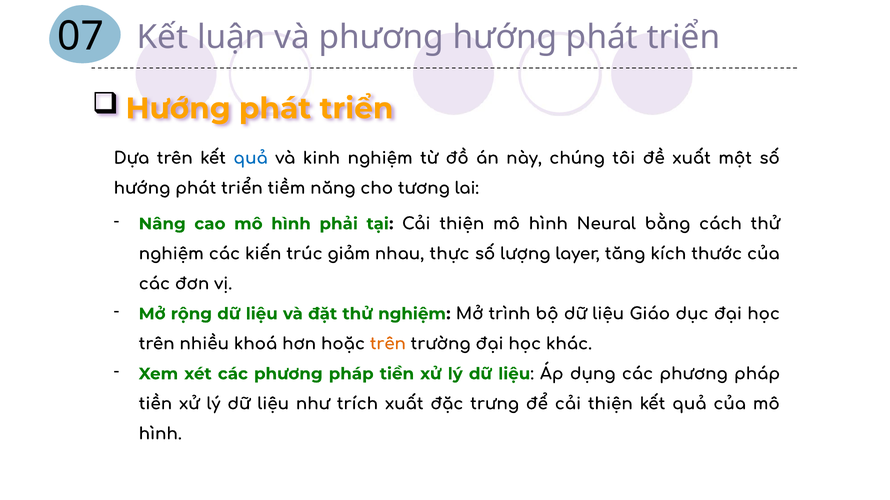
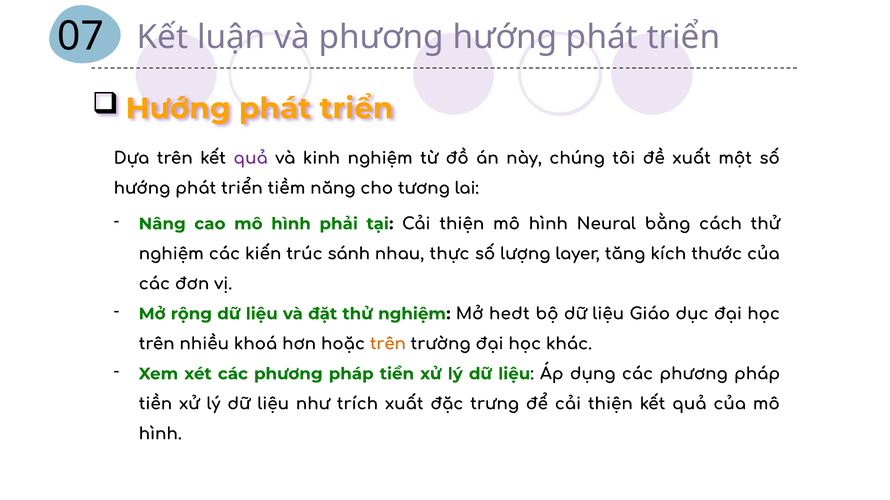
quả colour: blue -> purple (251, 158)
giảm: giảm -> sánh (349, 254)
trình: trình -> hedt (509, 314)
